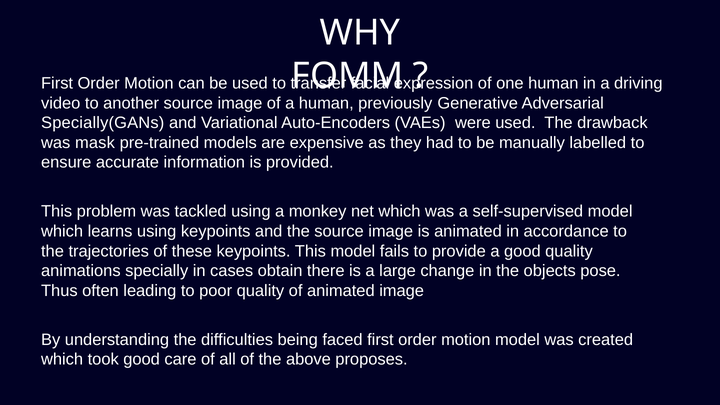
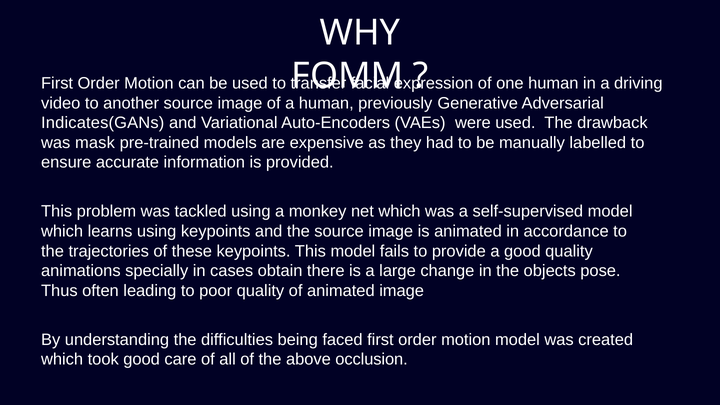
Specially(GANs: Specially(GANs -> Indicates(GANs (103, 123)
proposes: proposes -> occlusion (372, 359)
